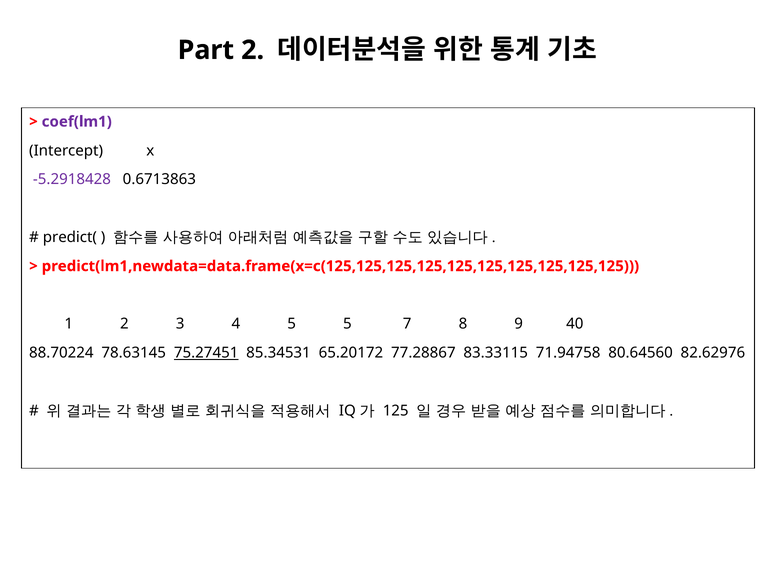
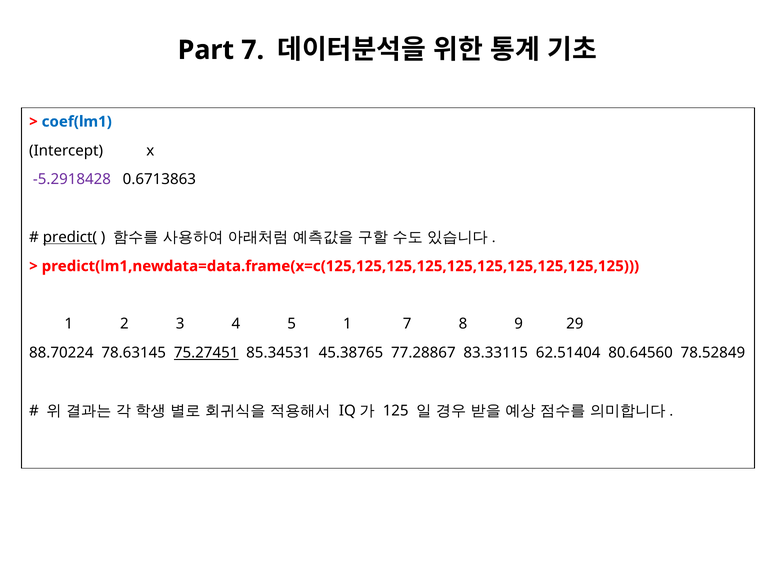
Part 2: 2 -> 7 (253, 50)
coef(lm1 colour: purple -> blue (77, 122)
predict( underline: none -> present (70, 237)
5 5: 5 -> 1 (347, 324)
40: 40 -> 29 (575, 324)
65.20172: 65.20172 -> 45.38765 (351, 353)
71.94758: 71.94758 -> 62.51404 (568, 353)
82.62976: 82.62976 -> 78.52849 (713, 353)
